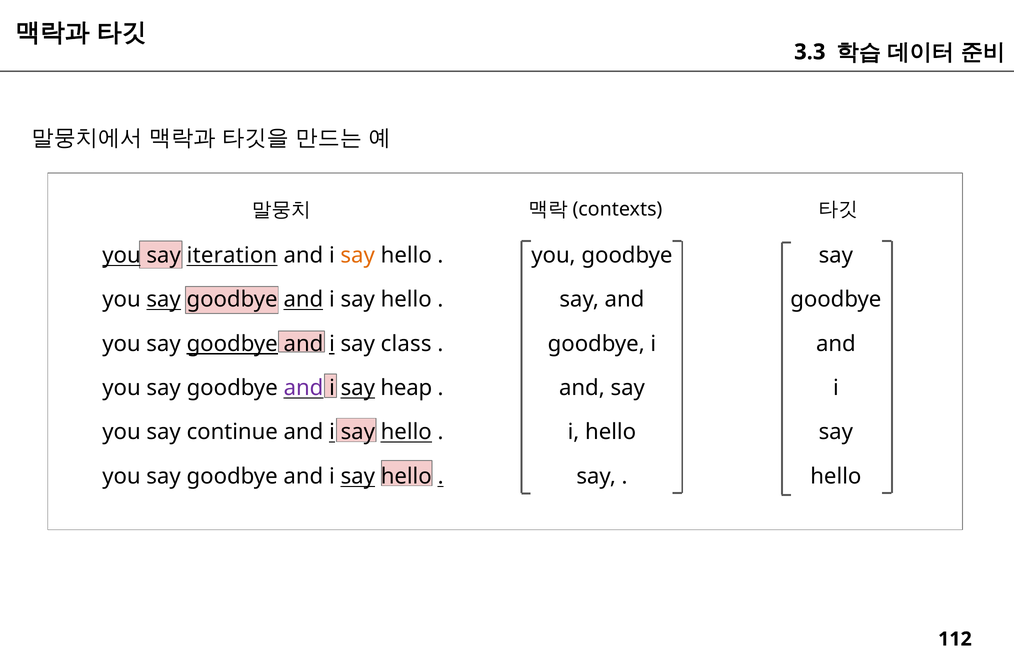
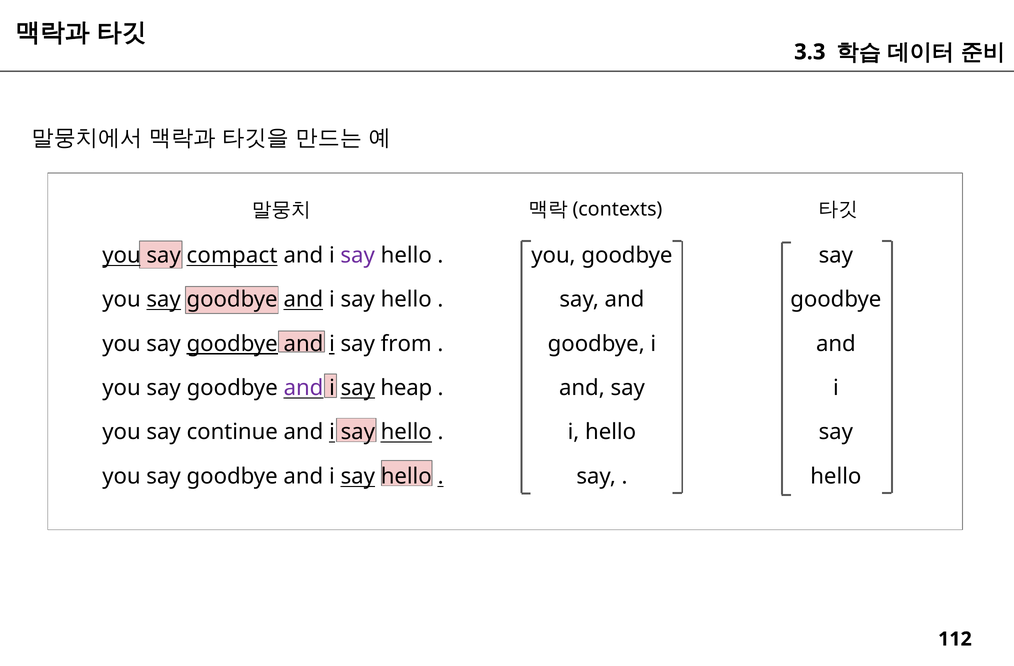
iteration: iteration -> compact (232, 255)
say colour: orange -> purple (358, 255)
class: class -> from (406, 344)
